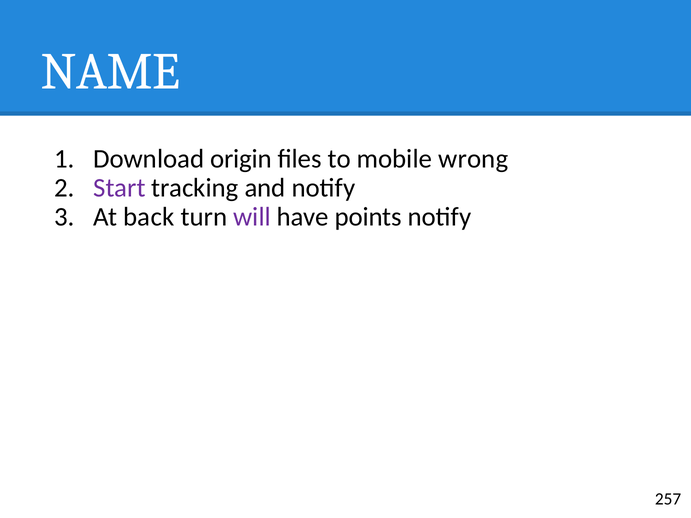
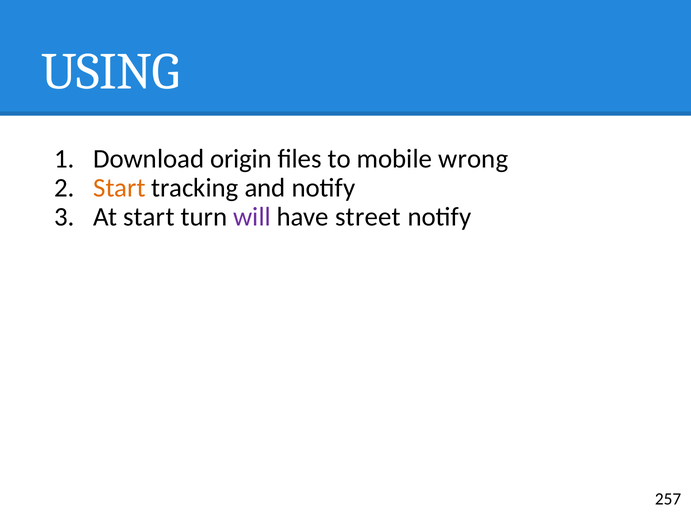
NAME: NAME -> USING (110, 72)
Start colour: purple -> orange (119, 188)
At back: back -> start (149, 217)
points: points -> street (368, 217)
